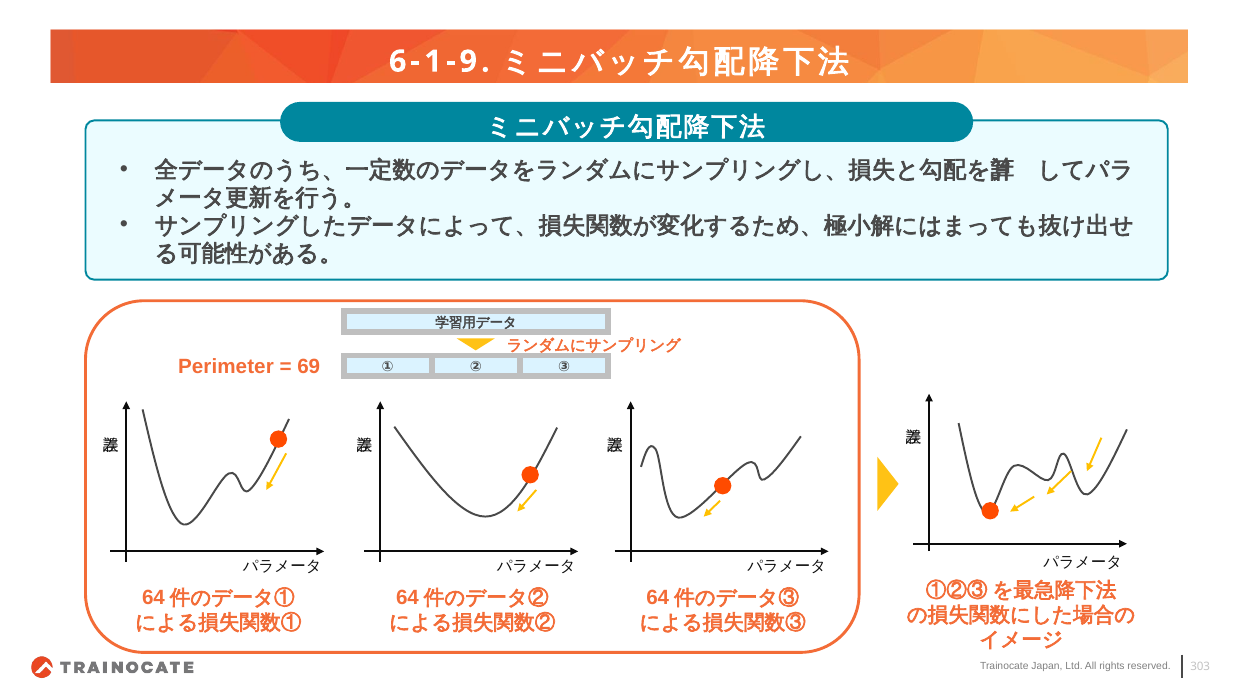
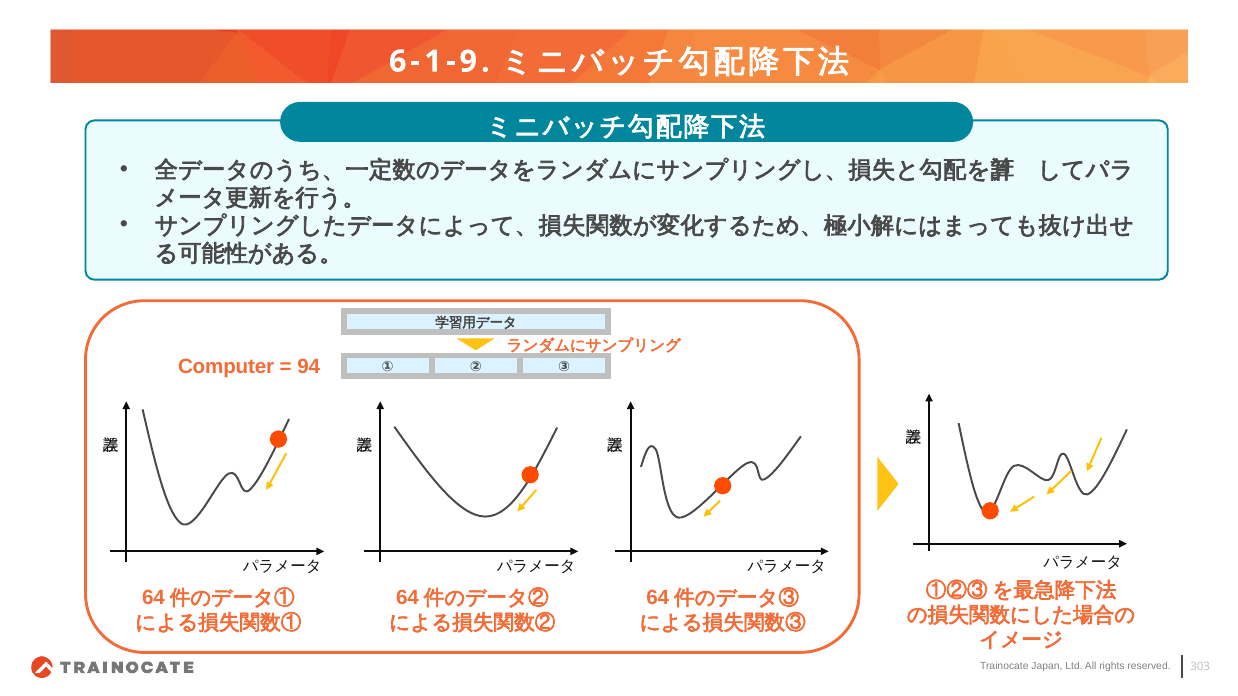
Perimeter: Perimeter -> Computer (226, 367)
69: 69 -> 94 (309, 367)
